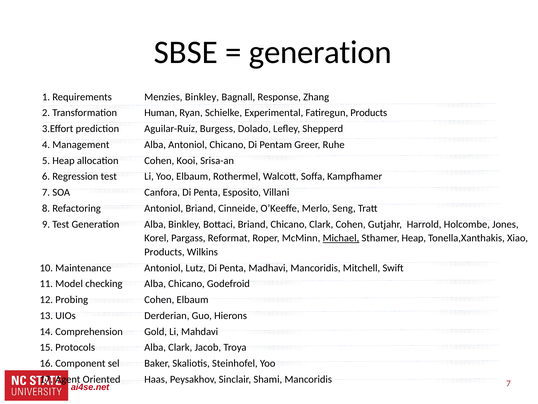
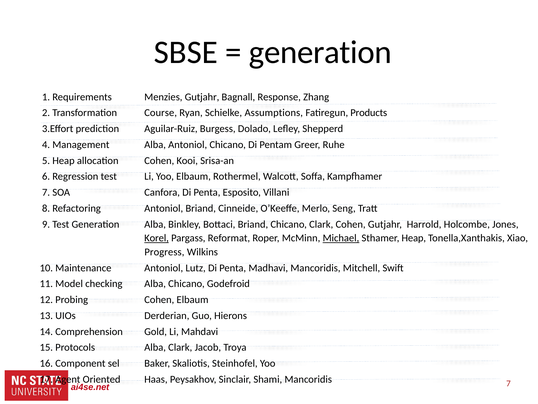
Menzies Binkley: Binkley -> Gutjahr (202, 97)
Human: Human -> Course (161, 113)
Experimental: Experimental -> Assumptions (274, 113)
Korel underline: none -> present (157, 238)
Products: Products -> Progress (164, 252)
